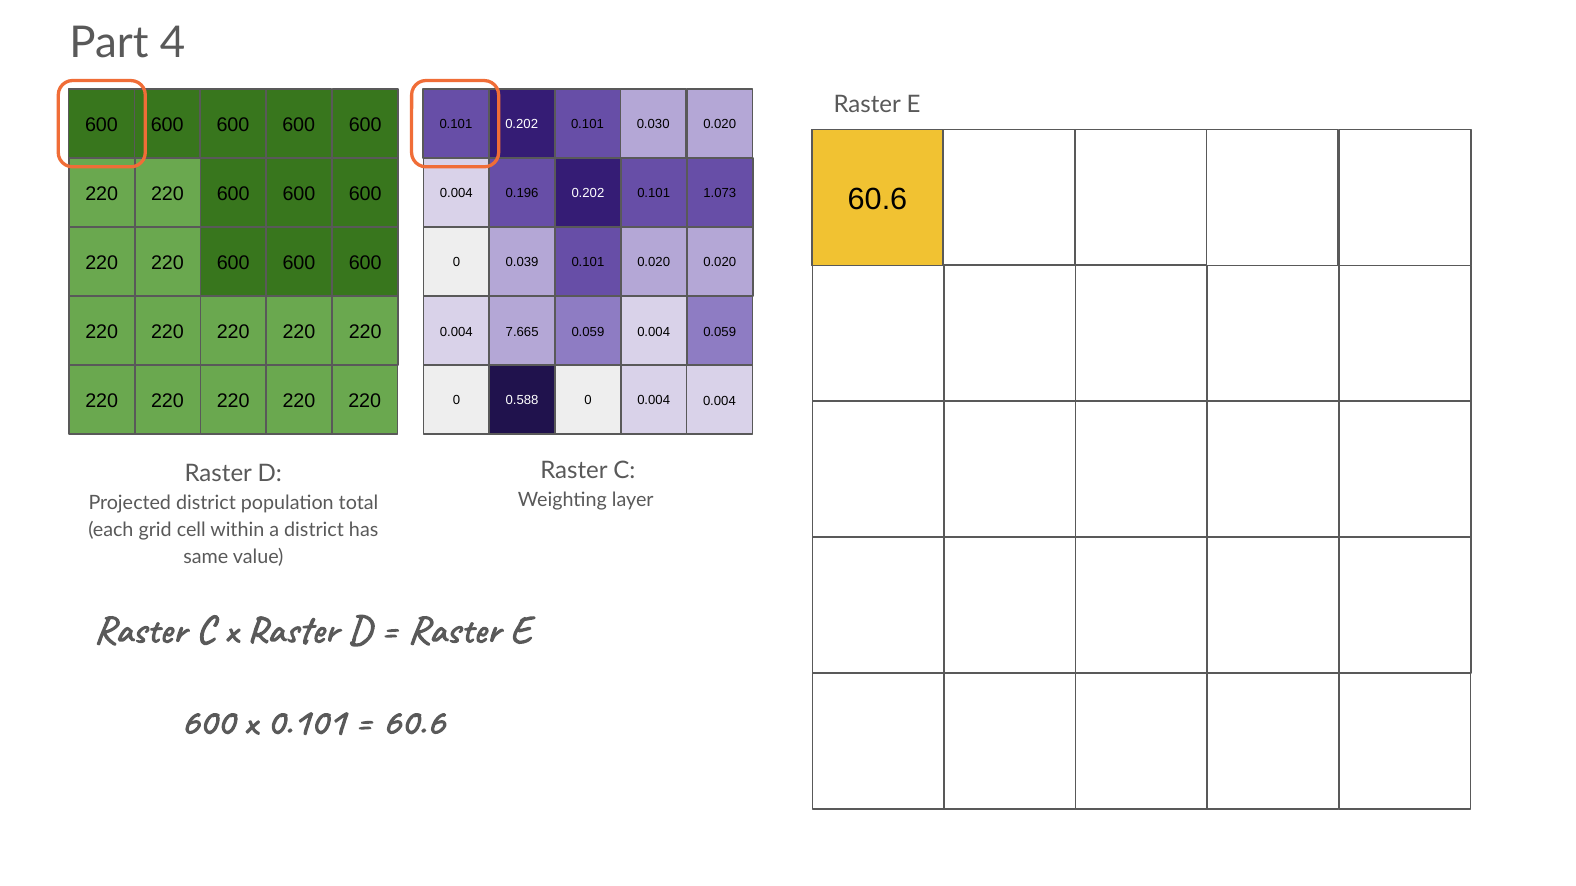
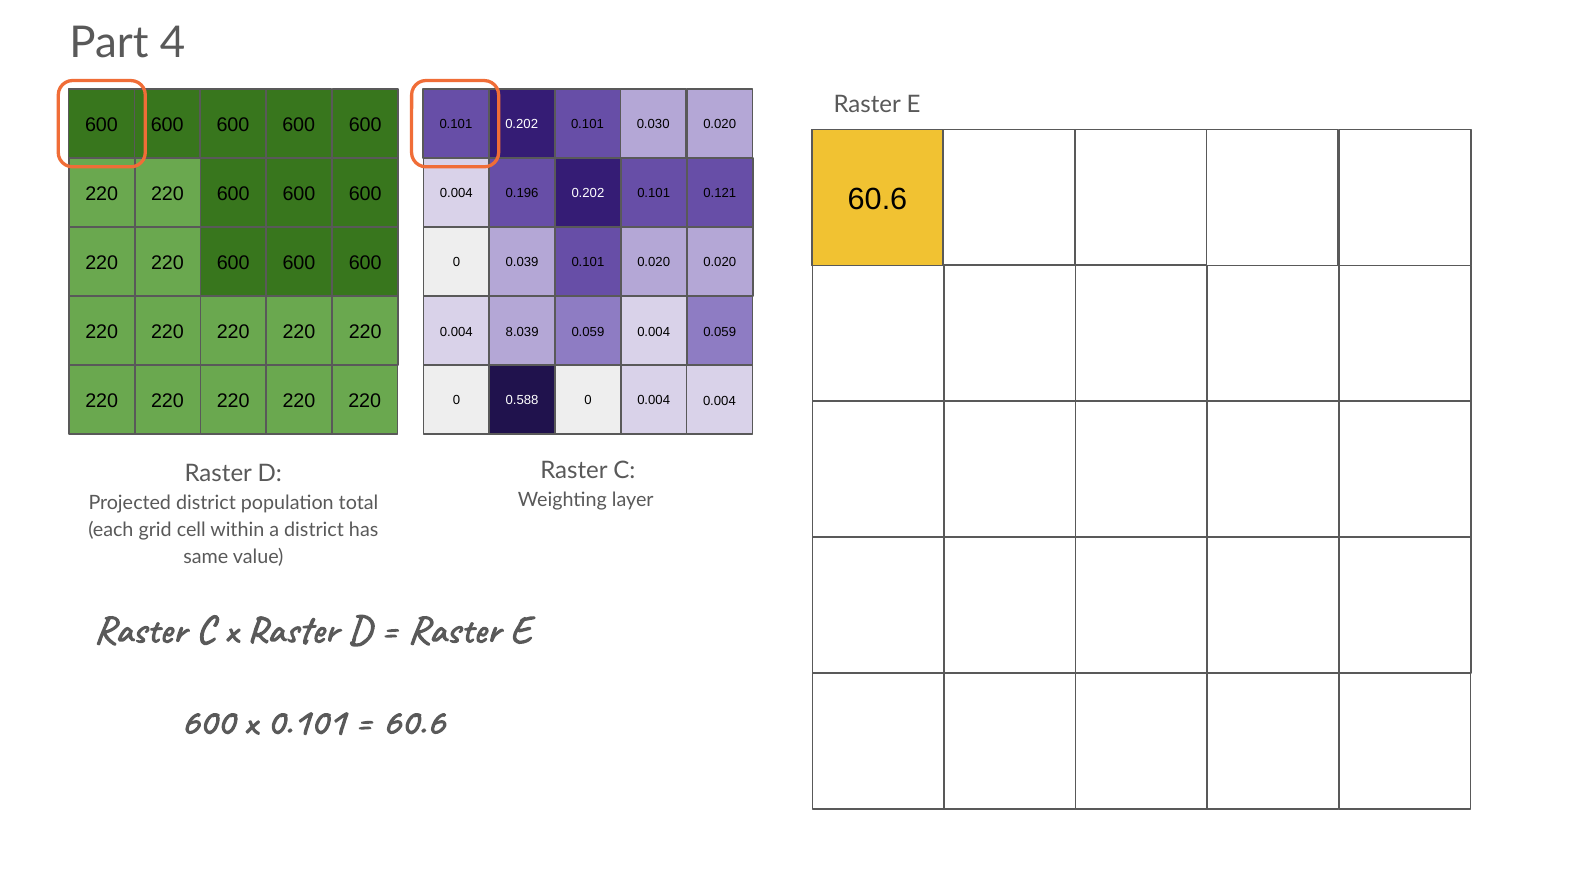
1.073: 1.073 -> 0.121 (720, 194)
7.665: 7.665 -> 8.039 (522, 332)
